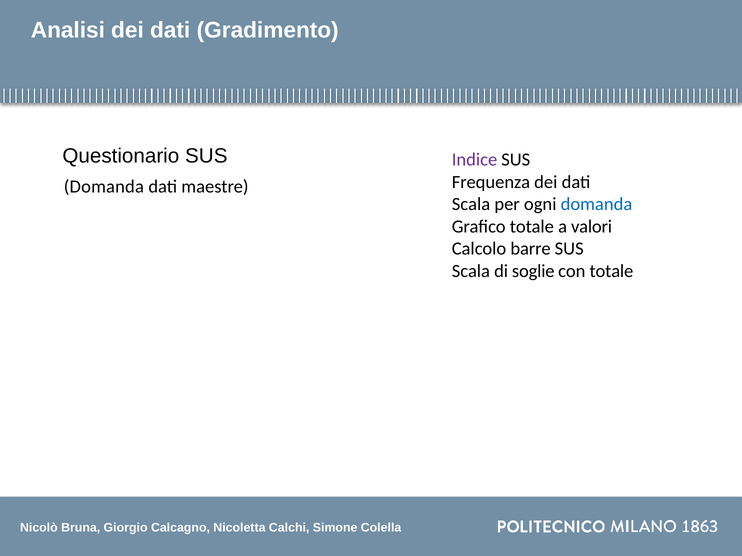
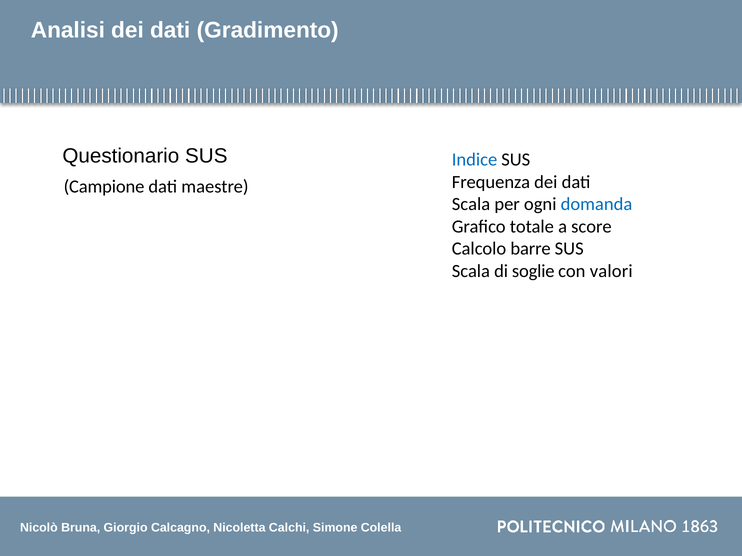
Indice colour: purple -> blue (475, 160)
Domanda: Domanda -> Campione (104, 187)
valori: valori -> score (591, 227)
con totale: totale -> valori (611, 271)
